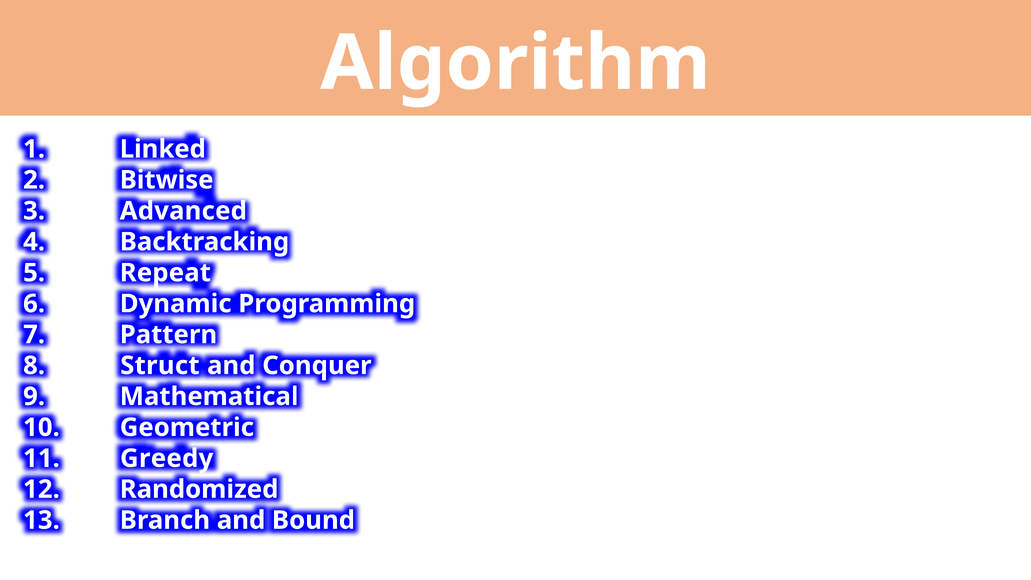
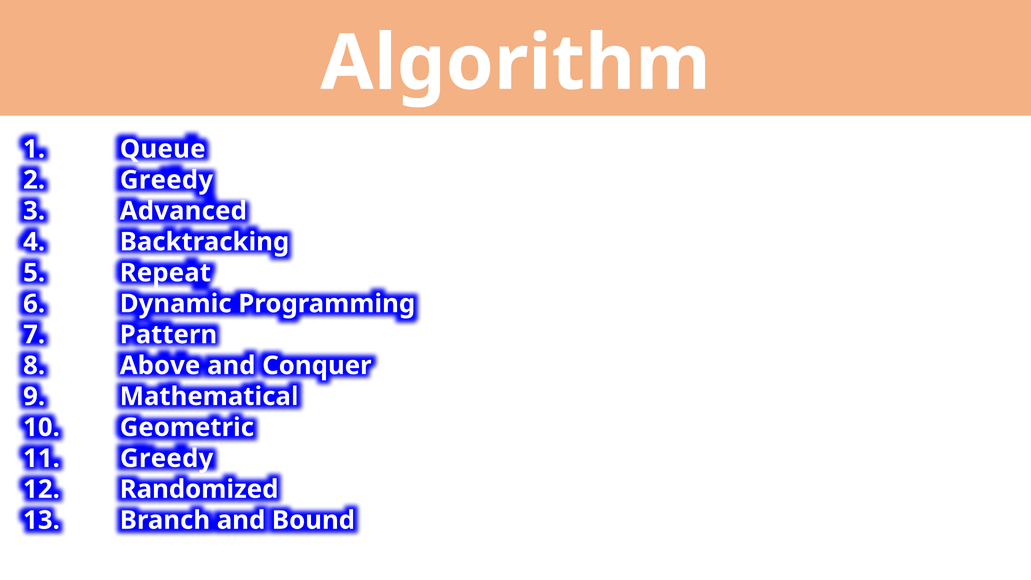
Linked: Linked -> Queue (163, 149)
Bitwise: Bitwise -> Greedy (166, 180)
Struct: Struct -> Above (160, 366)
